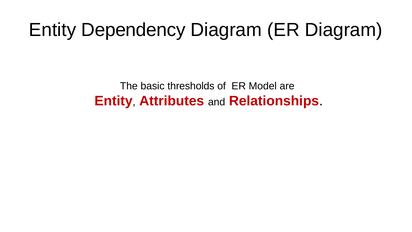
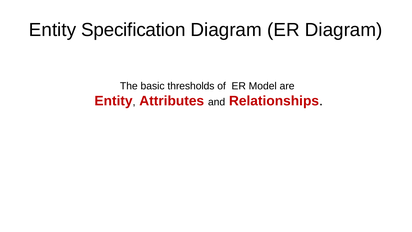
Dependency: Dependency -> Specification (133, 30)
